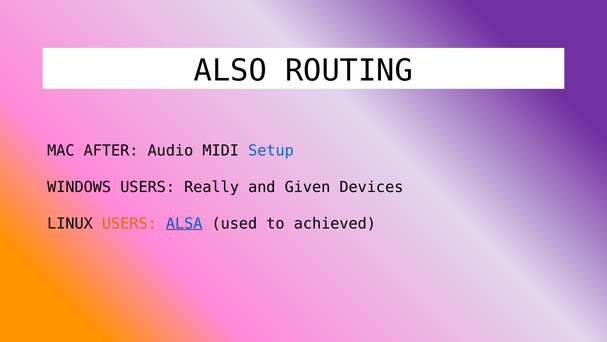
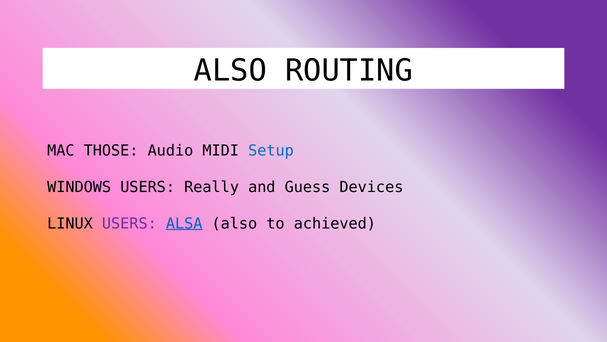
AFTER: AFTER -> THOSE (111, 151)
Given: Given -> Guess (307, 187)
USERS colour: orange -> purple (129, 223)
ALSA used: used -> also (234, 223)
